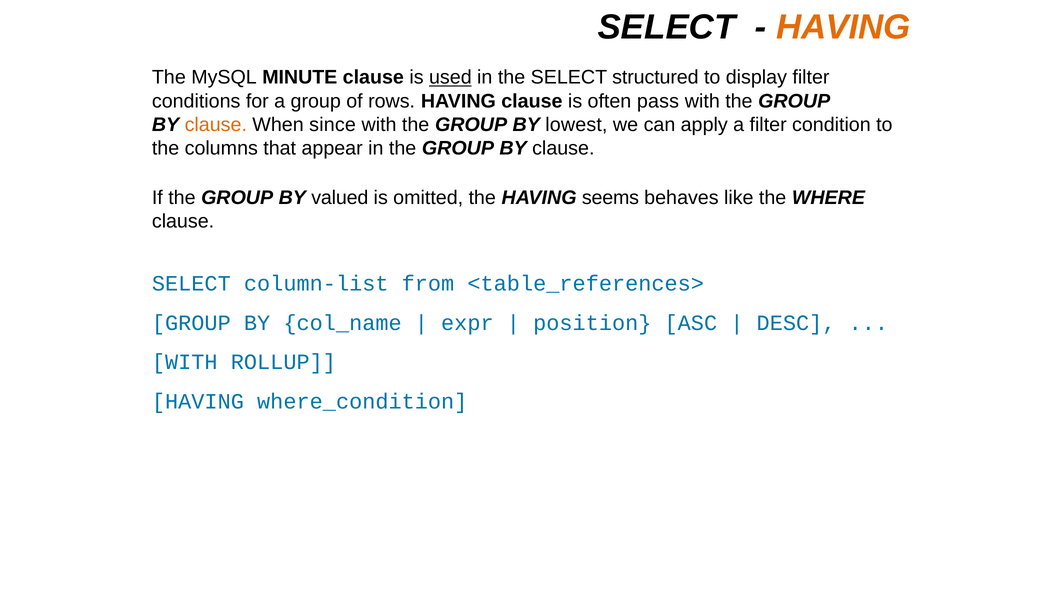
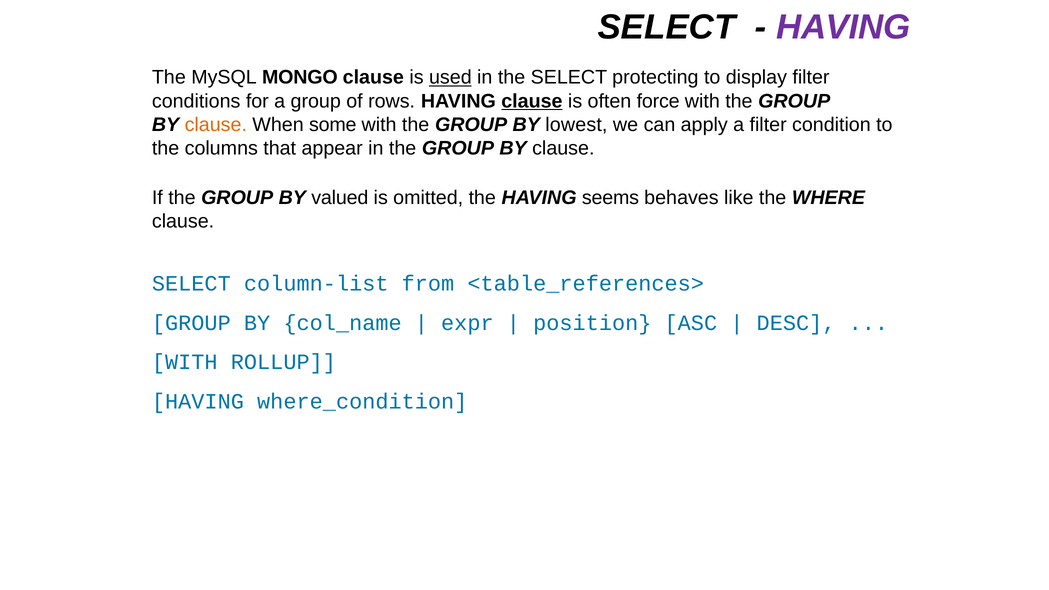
HAVING colour: orange -> purple (843, 27)
MINUTE: MINUTE -> MONGO (300, 78)
structured: structured -> protecting (655, 78)
clause underline: none -> present (532, 101)
pass: pass -> force (658, 101)
since: since -> some (333, 125)
